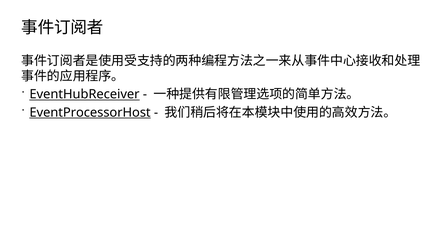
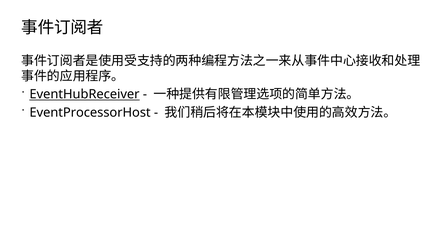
EventProcessorHost underline: present -> none (90, 112)
